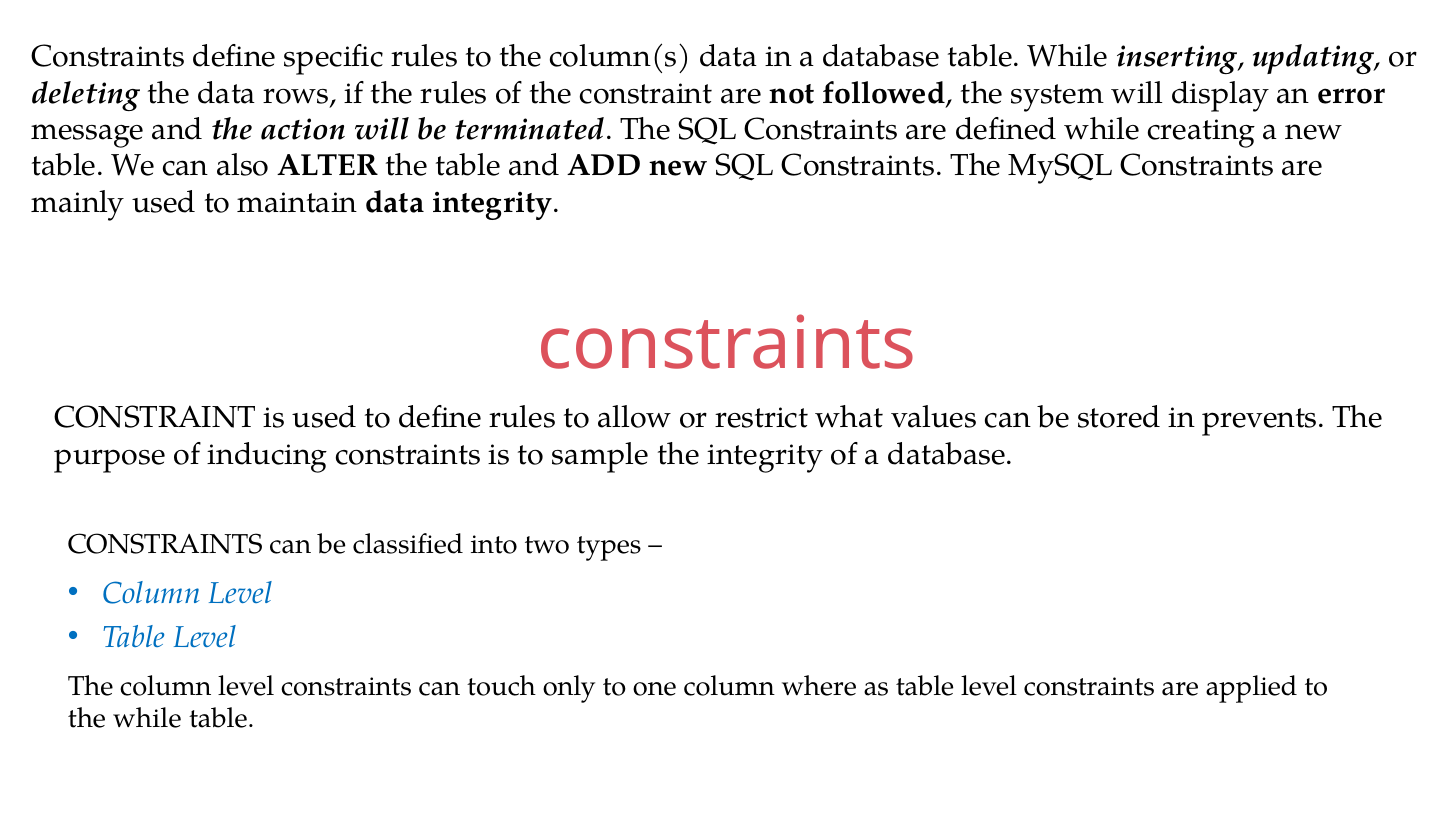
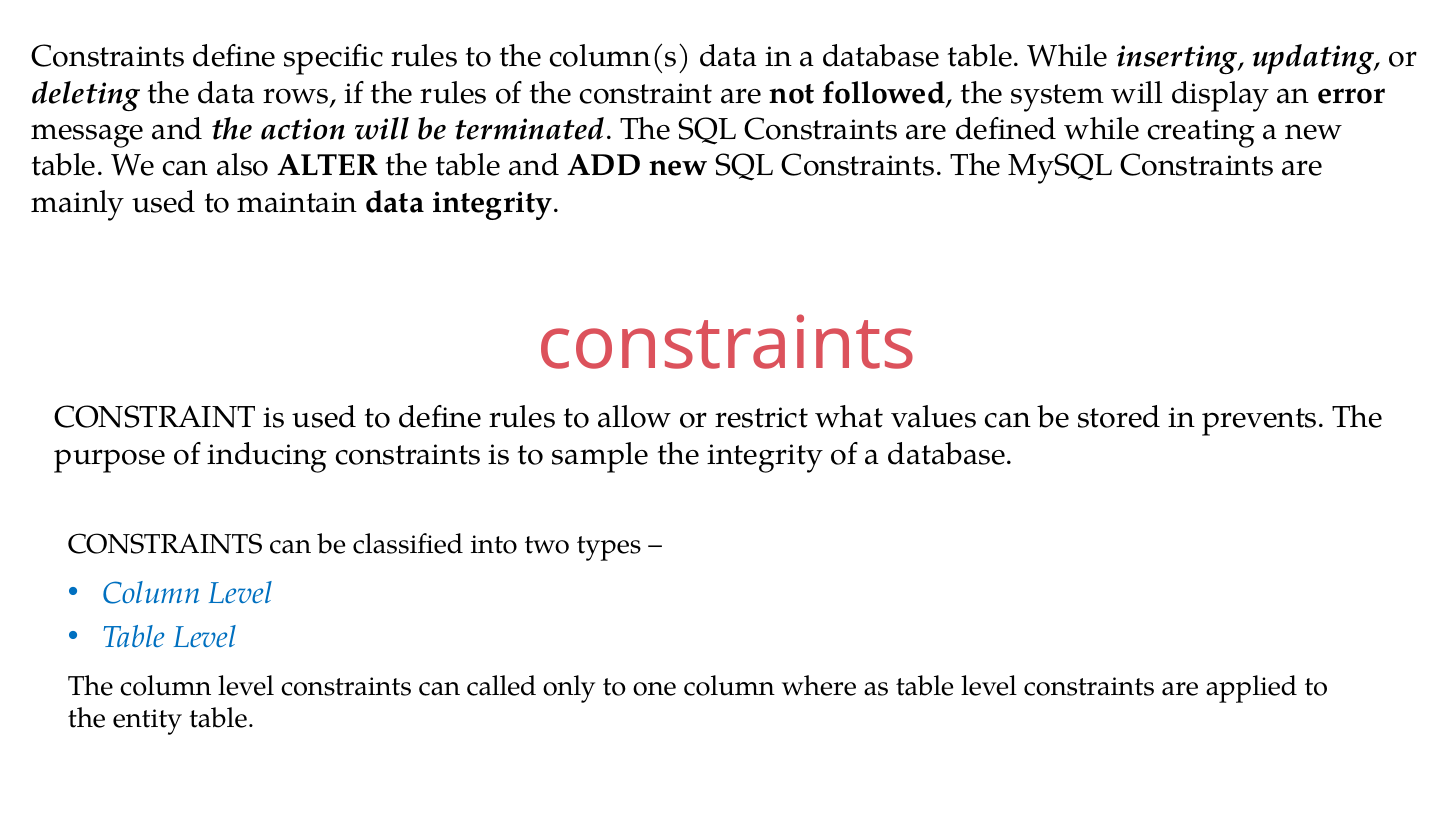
touch: touch -> called (502, 686)
the while: while -> entity (148, 719)
